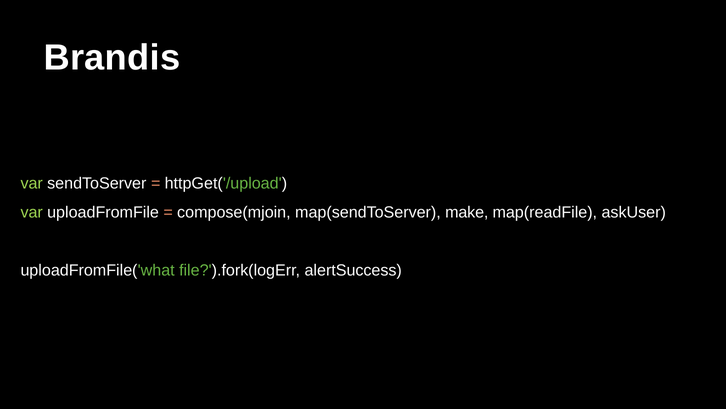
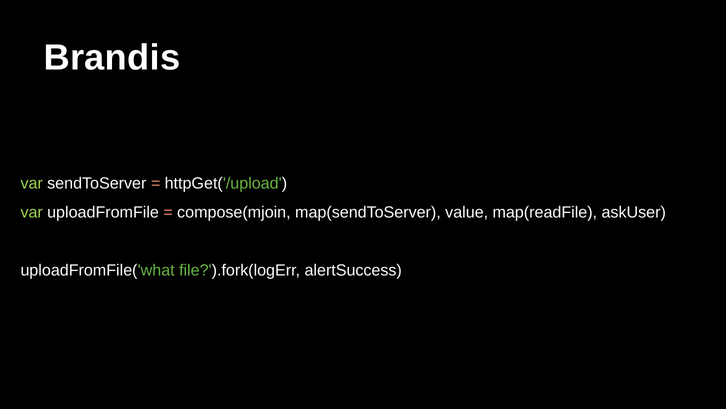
make: make -> value (467, 212)
